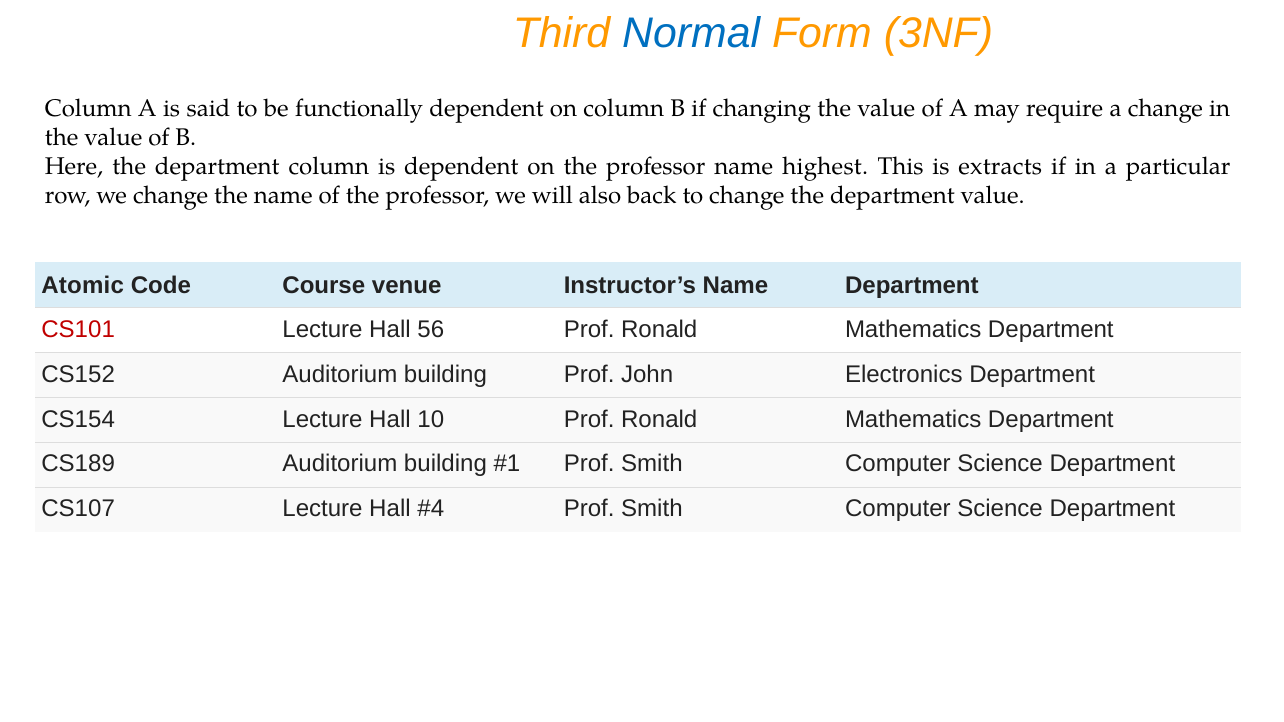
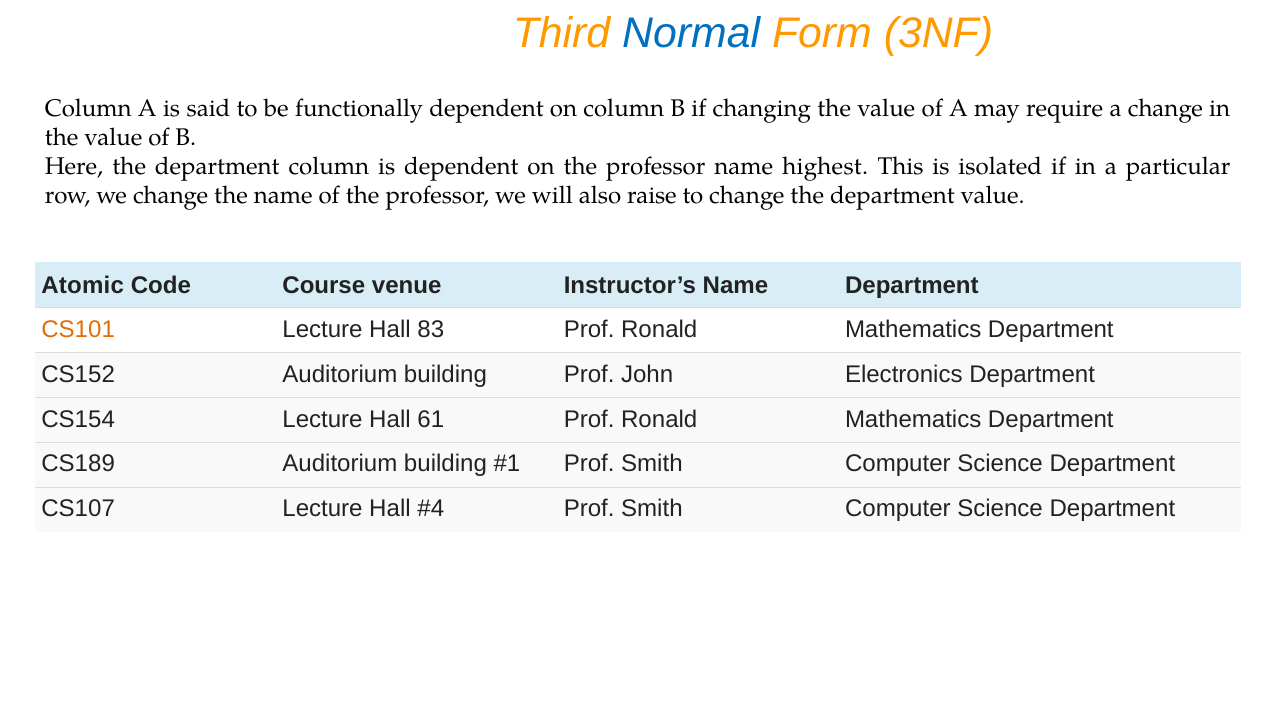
extracts: extracts -> isolated (1000, 167)
back: back -> raise (652, 196)
CS101 colour: red -> orange (78, 329)
56: 56 -> 83 (431, 329)
10: 10 -> 61 (431, 419)
